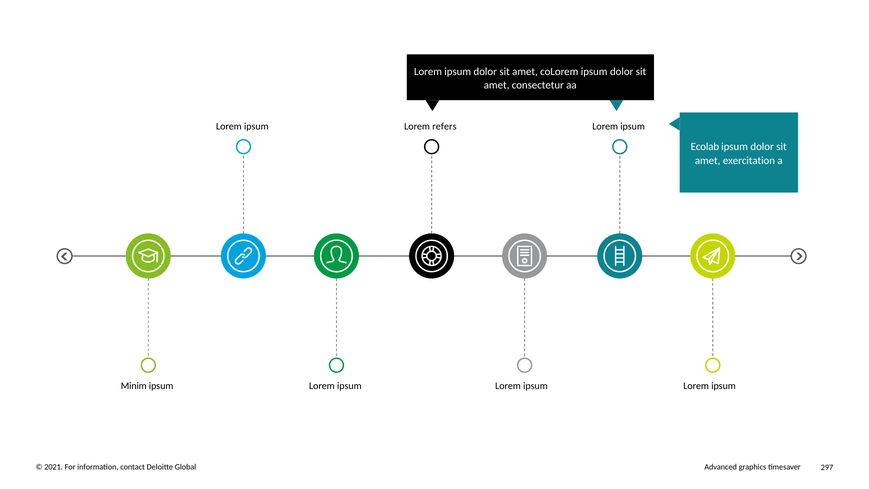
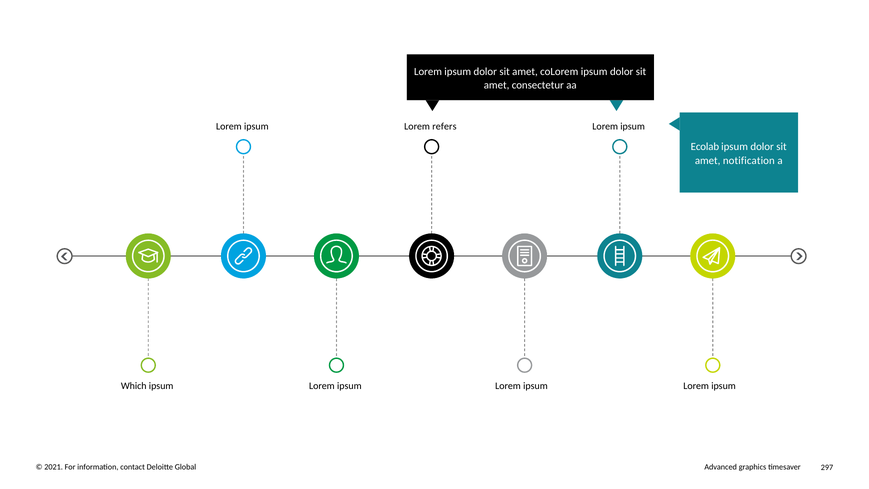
exercitation: exercitation -> notification (749, 160)
Minim: Minim -> Which (134, 386)
